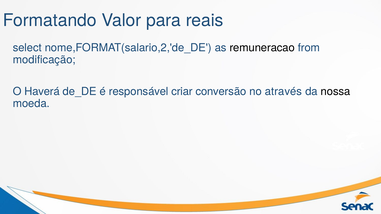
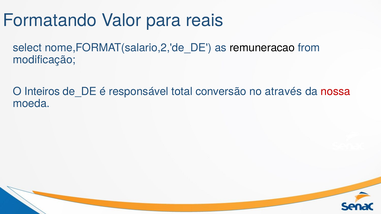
Haverá: Haverá -> Inteiros (42, 92)
criar: criar -> total (182, 92)
nossa colour: black -> red (335, 92)
